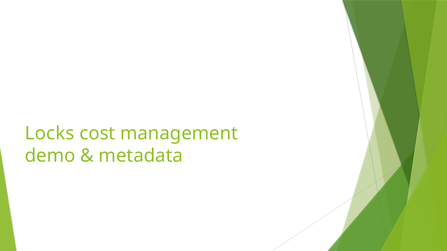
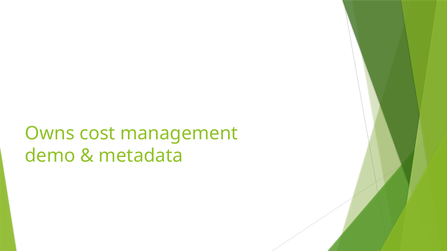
Locks: Locks -> Owns (50, 134)
